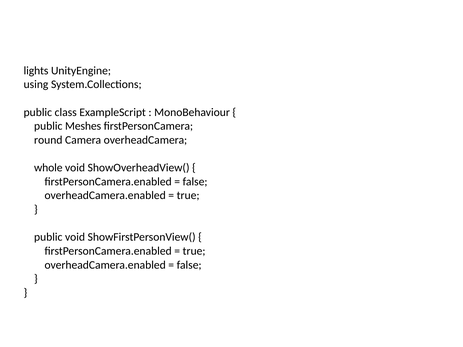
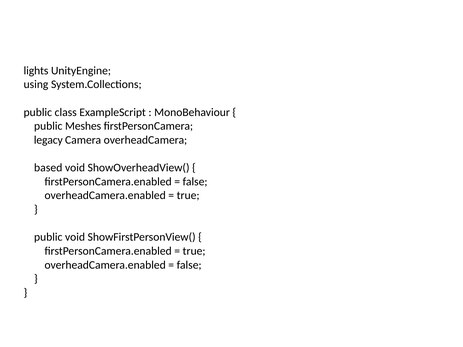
round: round -> legacy (48, 140)
whole: whole -> based (48, 168)
